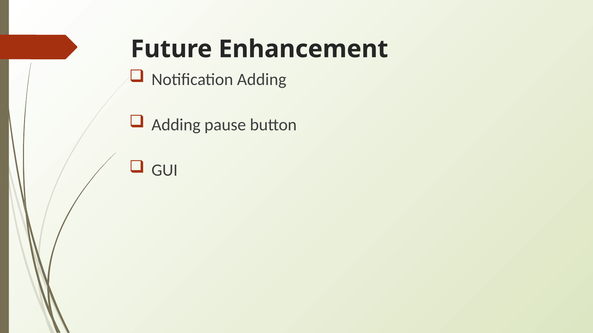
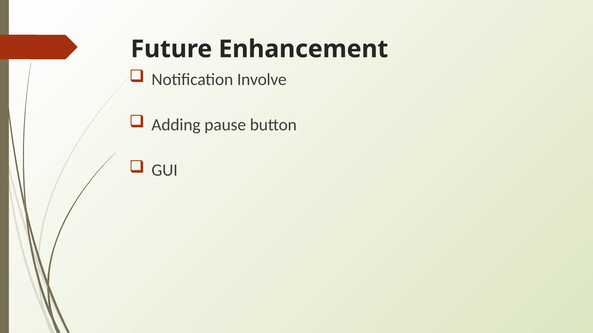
Notification Adding: Adding -> Involve (262, 80)
